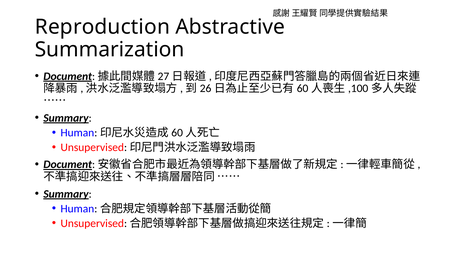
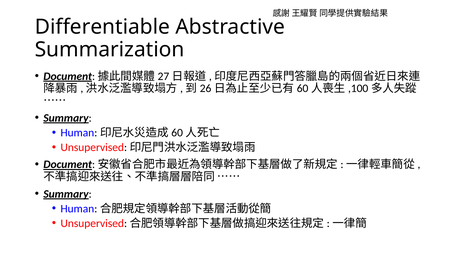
Reproduction: Reproduction -> Differentiable (102, 27)
